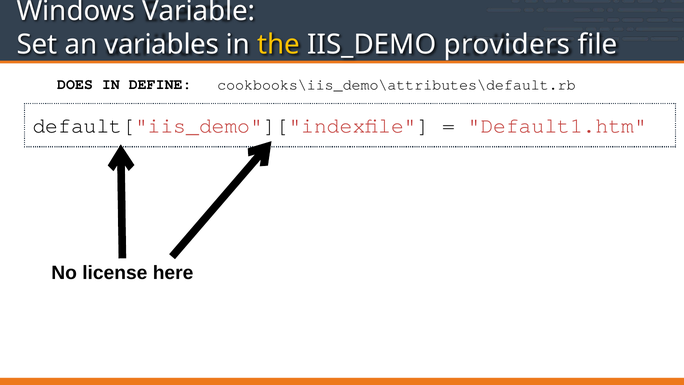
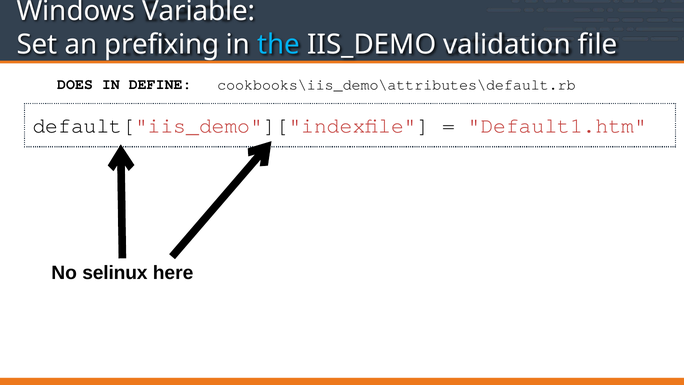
variables: variables -> prefixing (162, 45)
the colour: yellow -> light blue (279, 45)
providers: providers -> validation (507, 45)
license: license -> selinux (115, 273)
